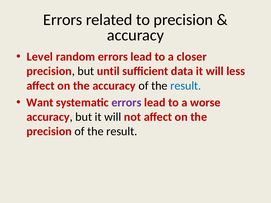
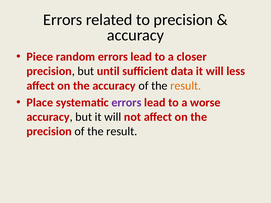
Level: Level -> Piece (40, 57)
result colour: blue -> orange (186, 86)
Want: Want -> Place (40, 103)
